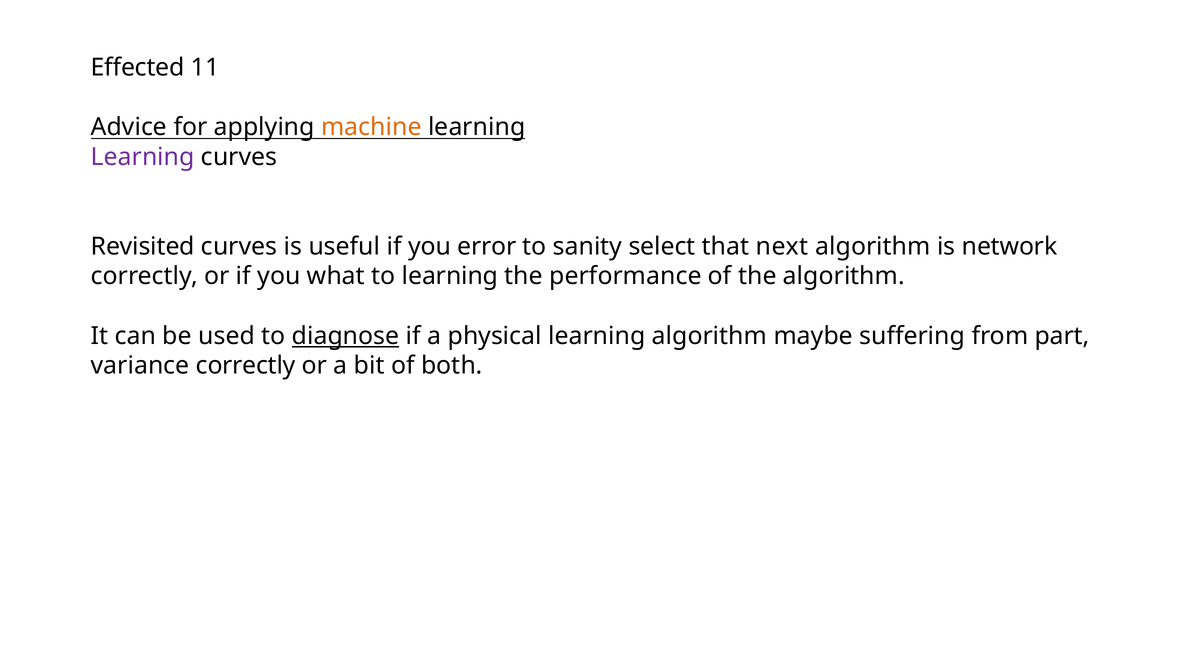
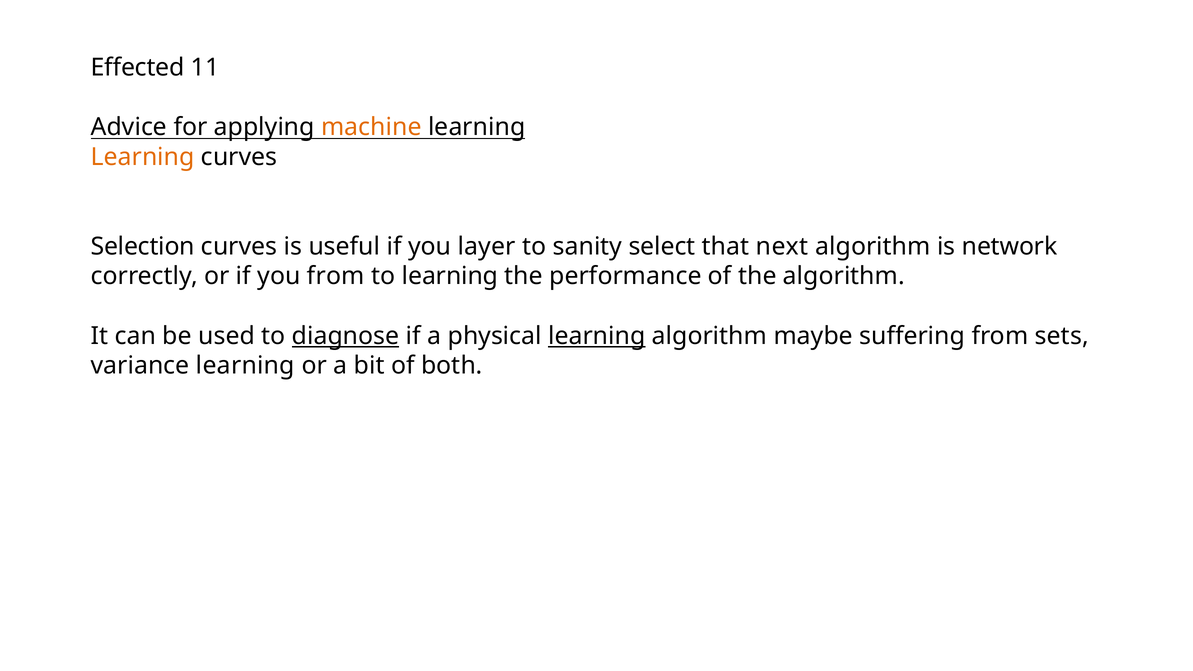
Learning colour: purple -> orange (143, 157)
Revisited: Revisited -> Selection (143, 246)
error: error -> layer (487, 246)
you what: what -> from (336, 276)
learning underline: none -> present (597, 336)
part: part -> sets (1062, 336)
variance correctly: correctly -> learning (245, 366)
